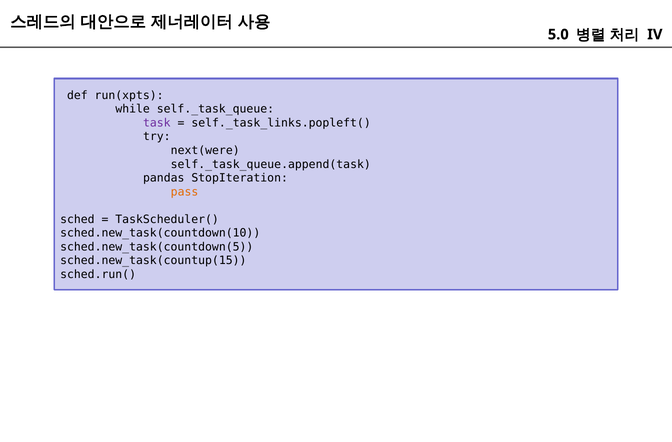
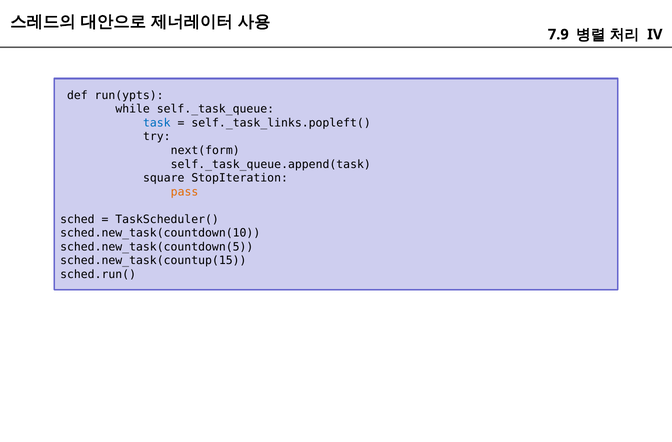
5.0: 5.0 -> 7.9 (558, 34)
run(xpts: run(xpts -> run(ypts (129, 95)
task colour: purple -> blue (157, 123)
next(were: next(were -> next(form (205, 150)
pandas: pandas -> square (164, 178)
